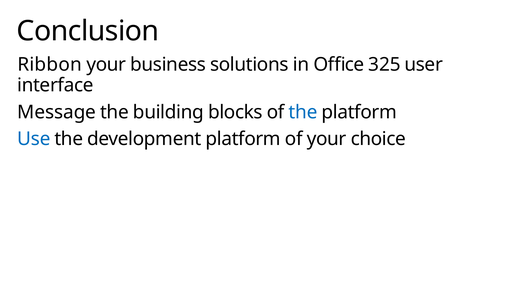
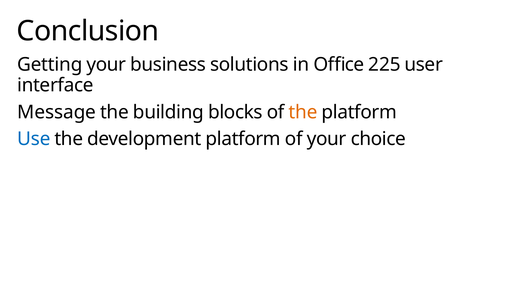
Ribbon: Ribbon -> Getting (50, 65)
325: 325 -> 225 (384, 65)
the colour: blue -> orange (303, 112)
